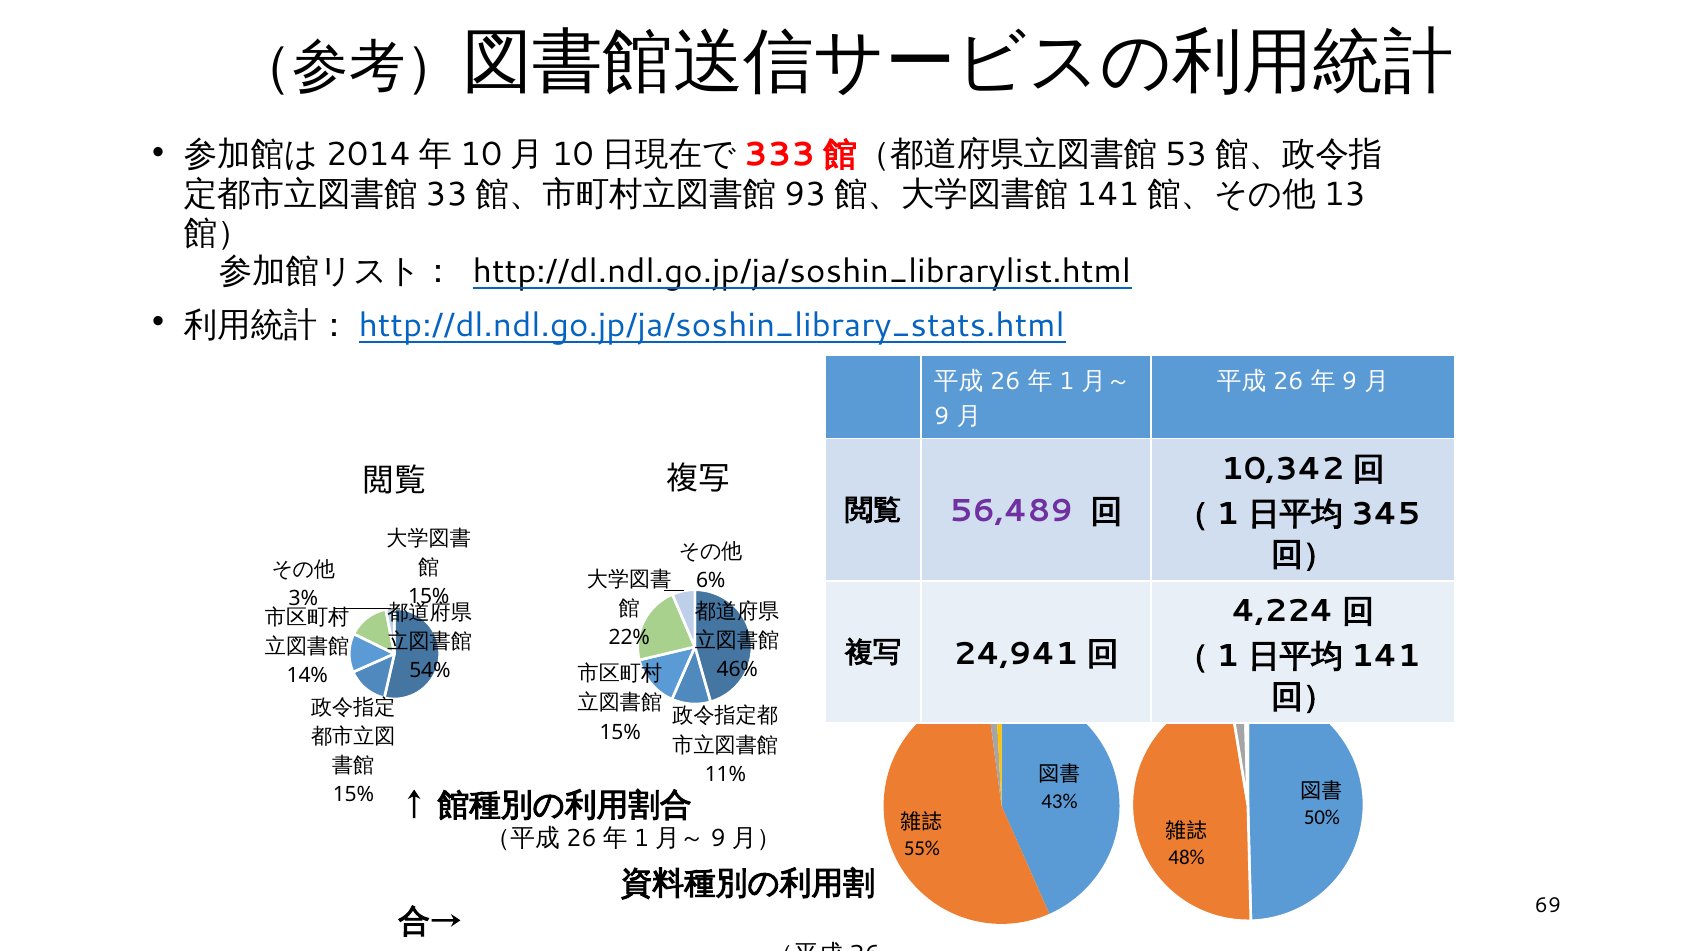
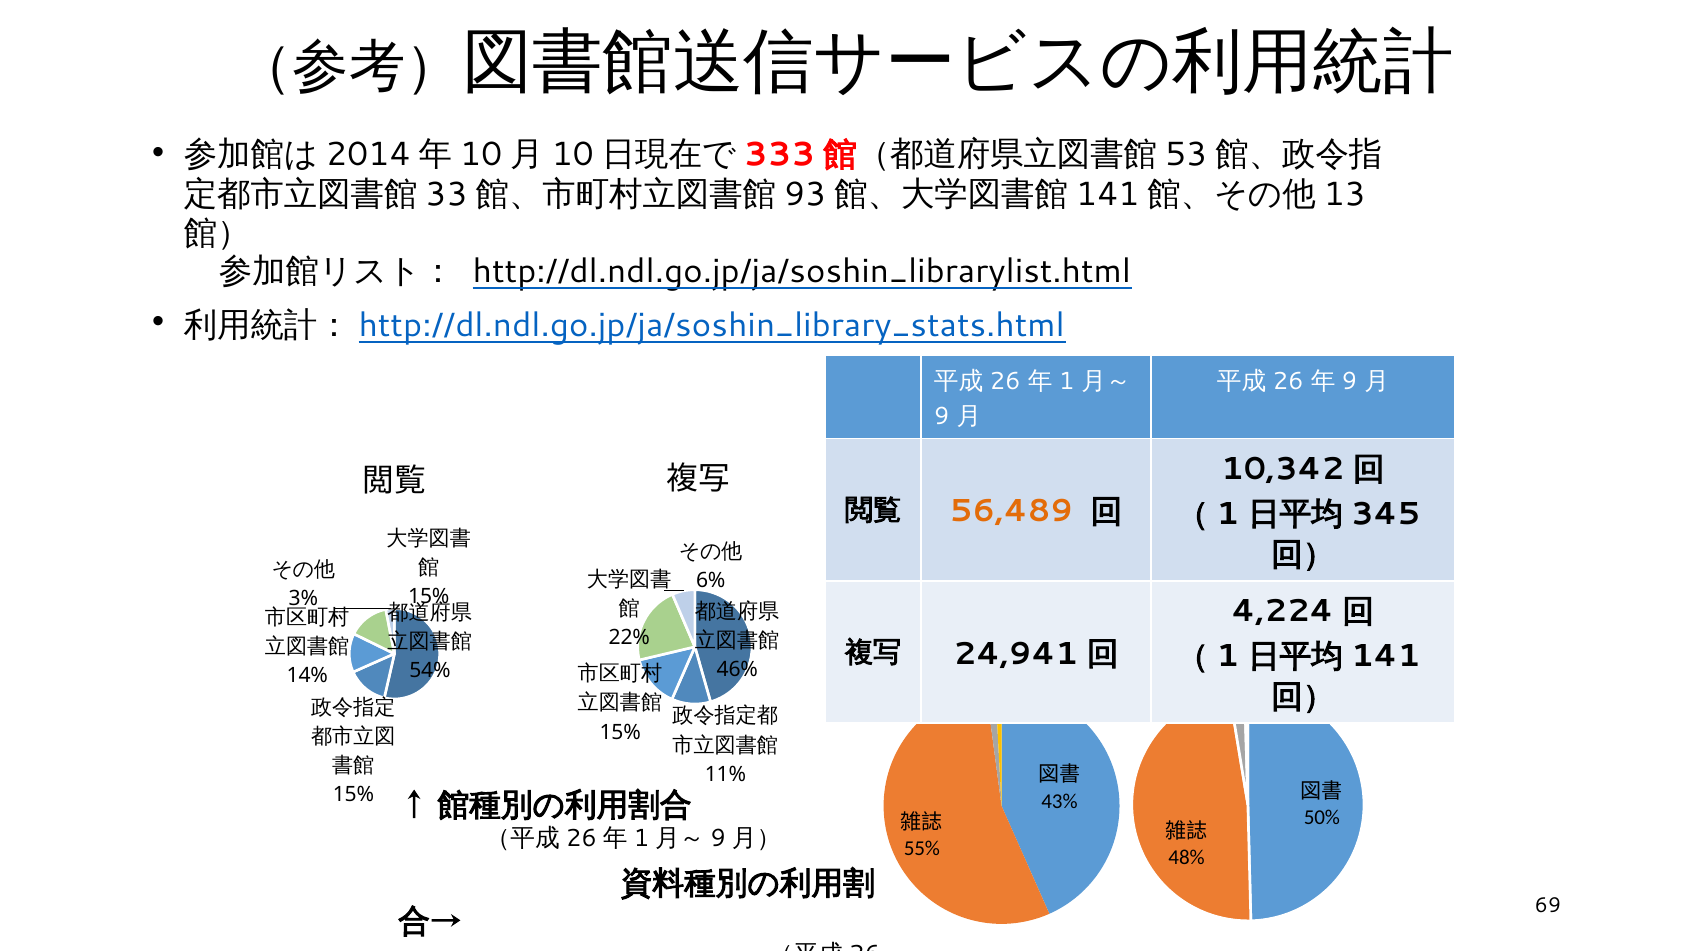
56,489 colour: purple -> orange (1011, 511)
